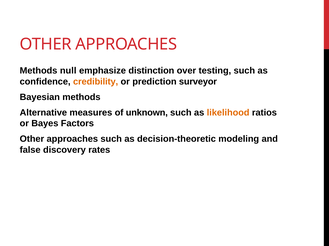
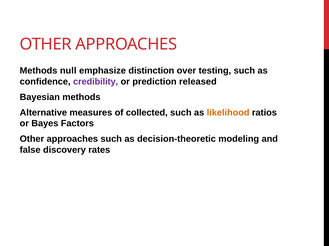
credibility colour: orange -> purple (96, 82)
surveyor: surveyor -> released (198, 82)
unknown: unknown -> collected (147, 113)
